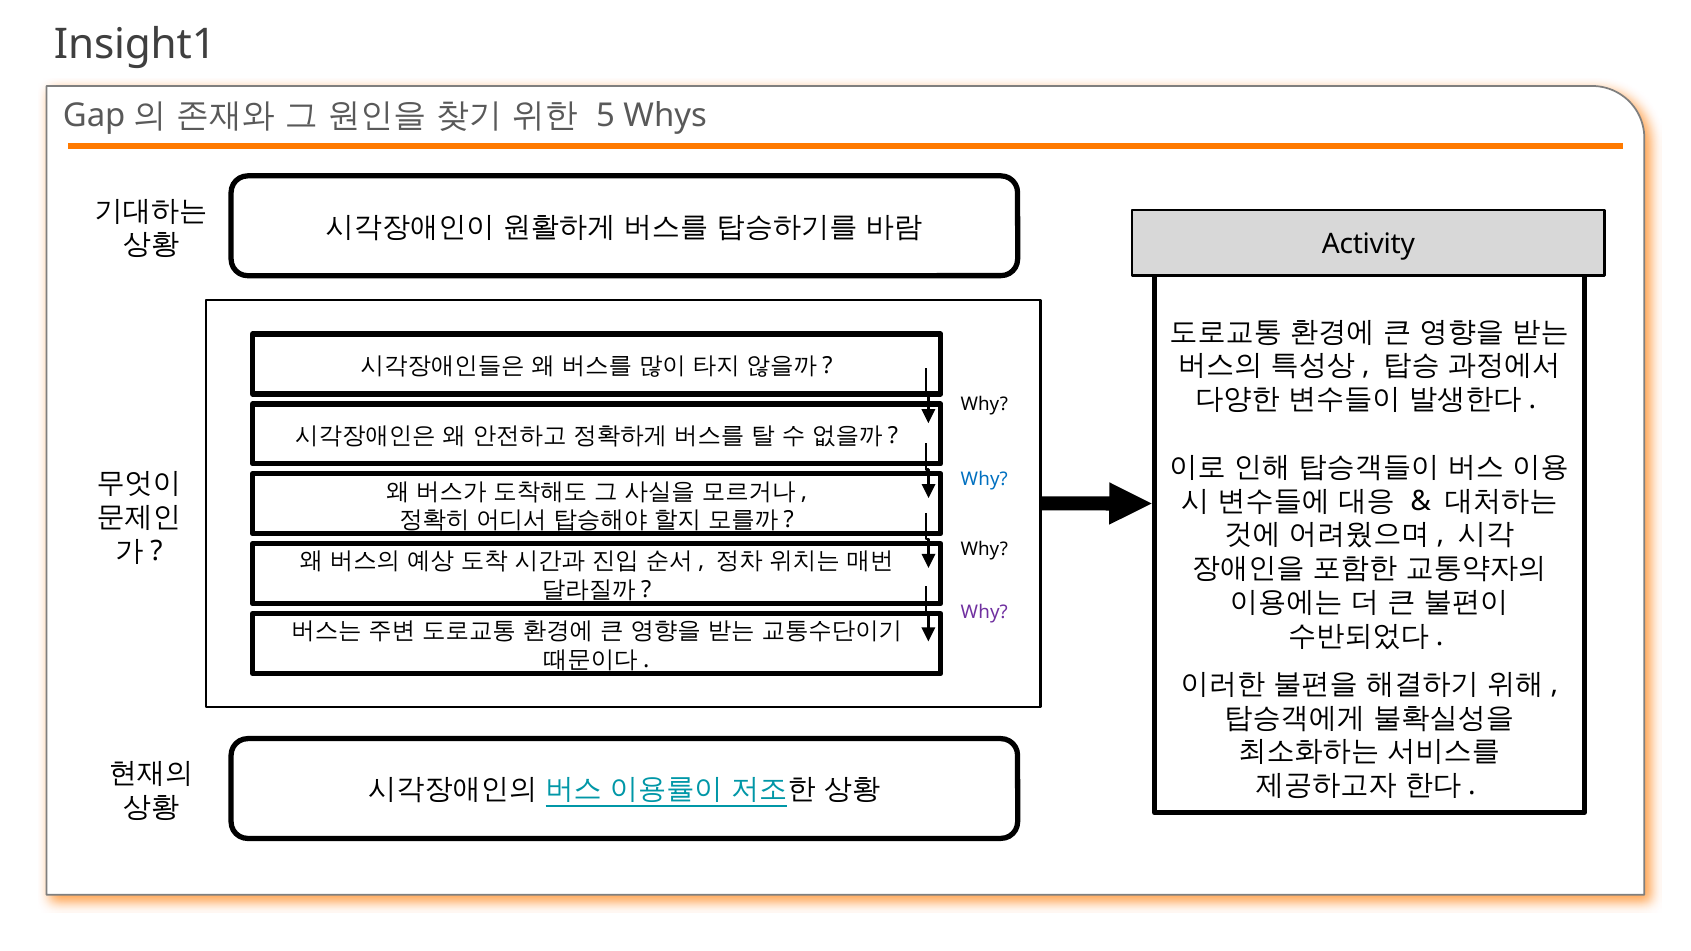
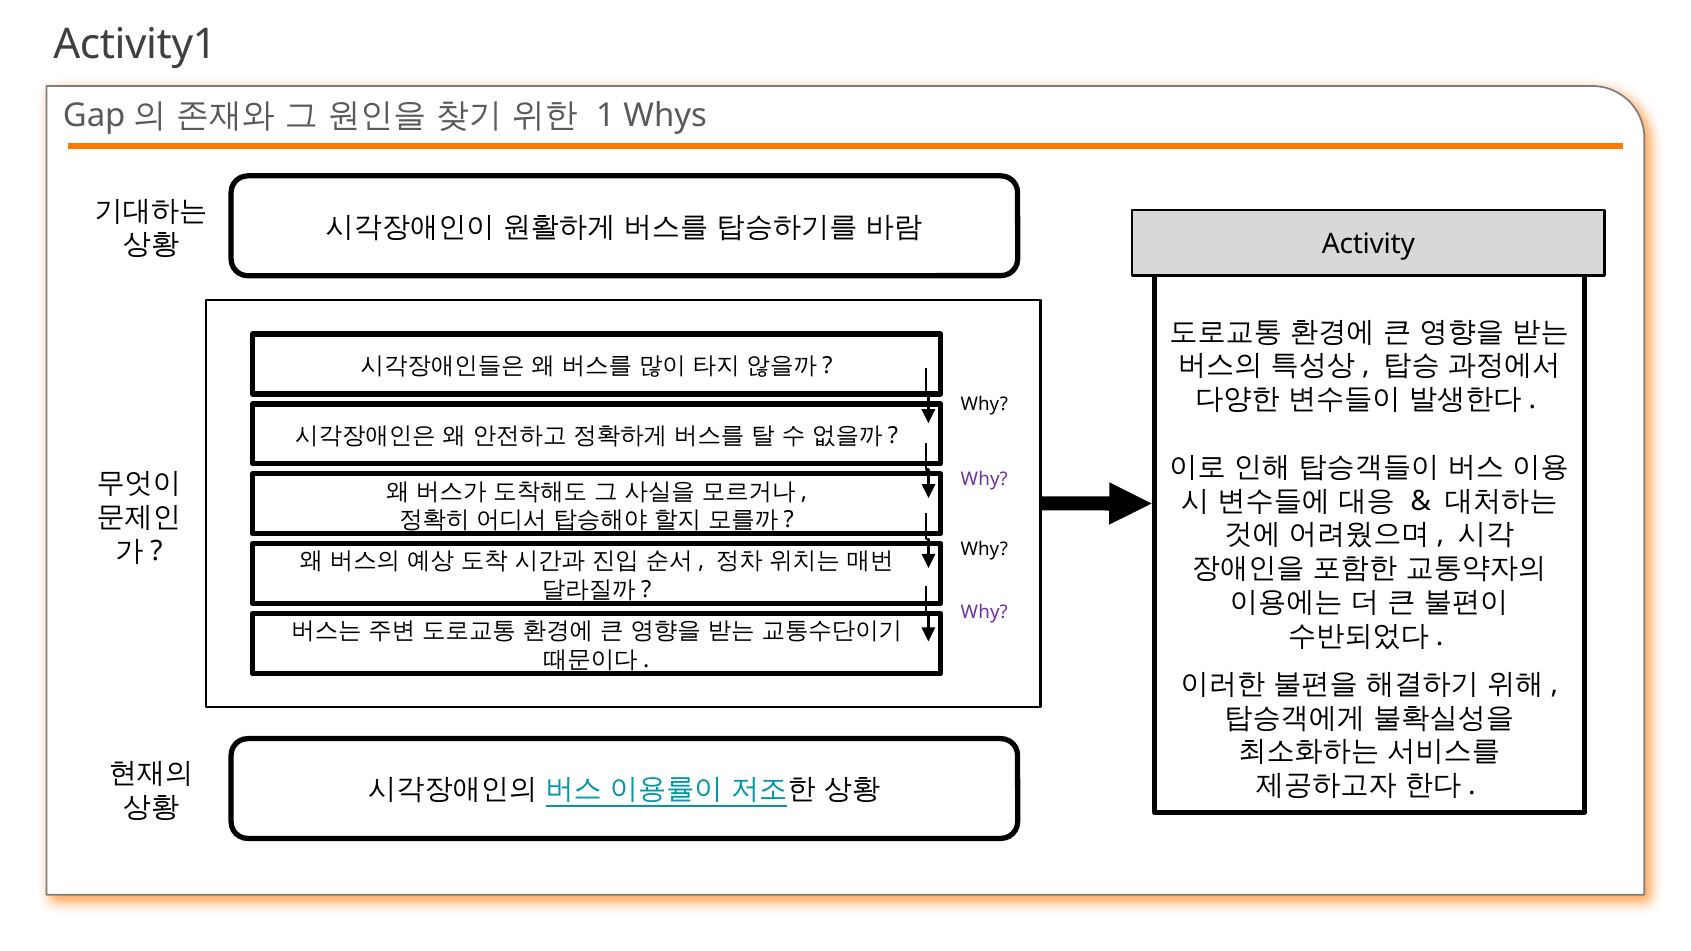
Insight1: Insight1 -> Activity1 (135, 45)
5: 5 -> 1 (605, 116)
Why colour: blue -> purple (984, 479)
